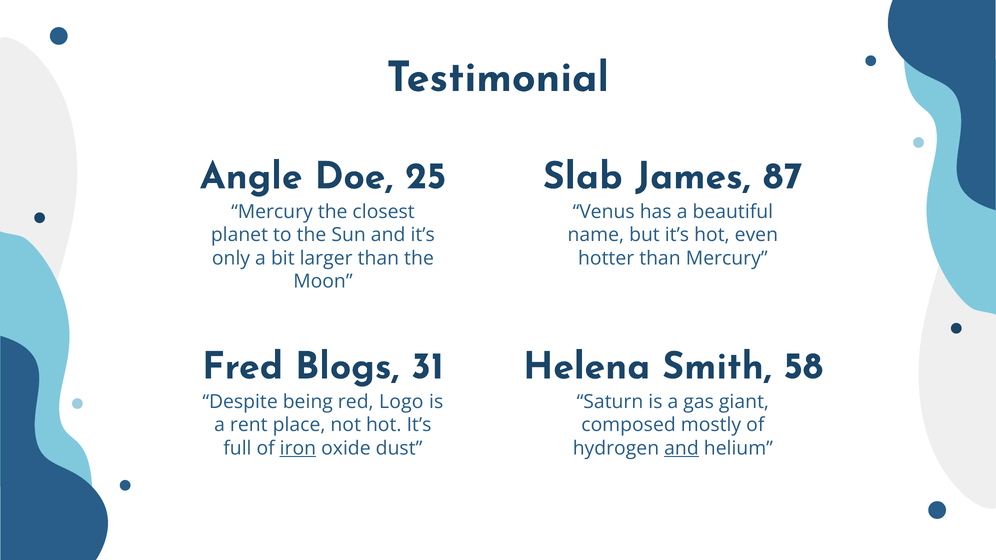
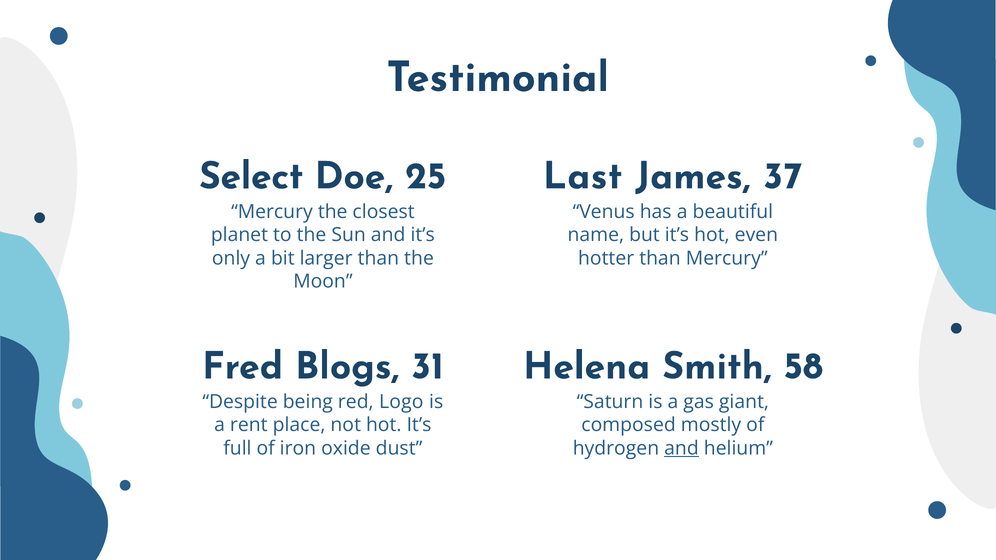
Angle: Angle -> Select (251, 176)
Slab: Slab -> Last (583, 176)
87: 87 -> 37 (783, 176)
iron underline: present -> none (298, 448)
